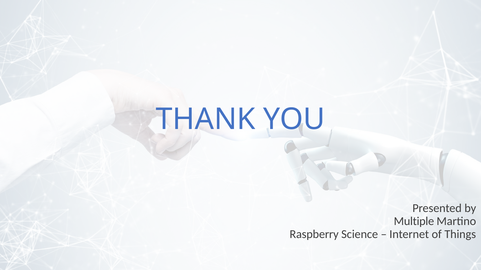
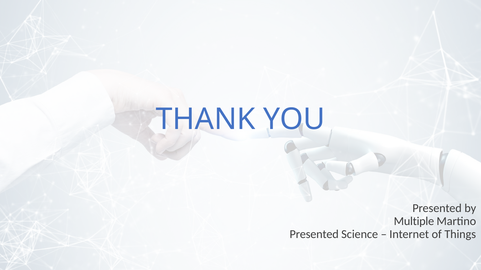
Raspberry: Raspberry -> Presented (314, 235)
